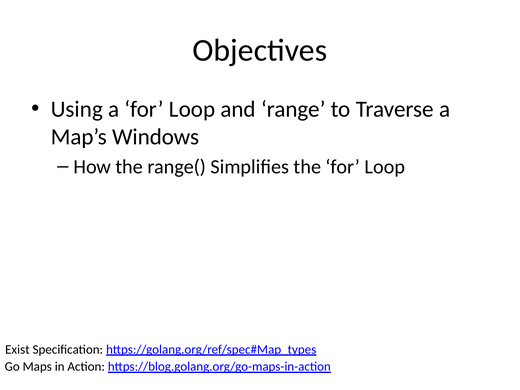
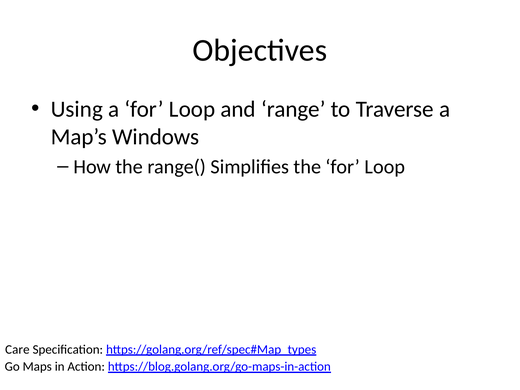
Exist: Exist -> Care (17, 349)
